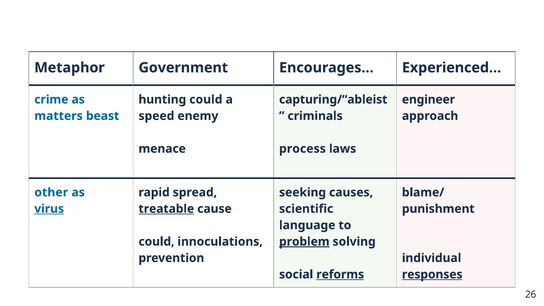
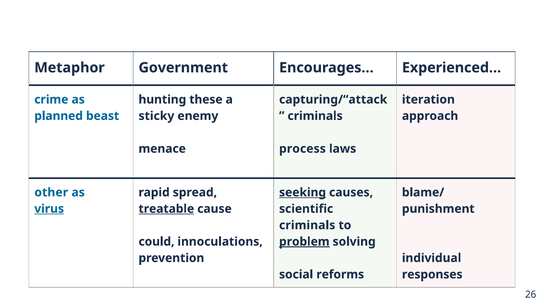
hunting could: could -> these (206, 100)
capturing/“ableist: capturing/“ableist -> capturing/“attack (333, 100)
engineer: engineer -> iteration (428, 100)
matters: matters -> planned (59, 116)
speed: speed -> sticky (156, 116)
seeking underline: none -> present (303, 192)
language: language -> criminals (307, 225)
reforms underline: present -> none (340, 274)
responses underline: present -> none (432, 274)
